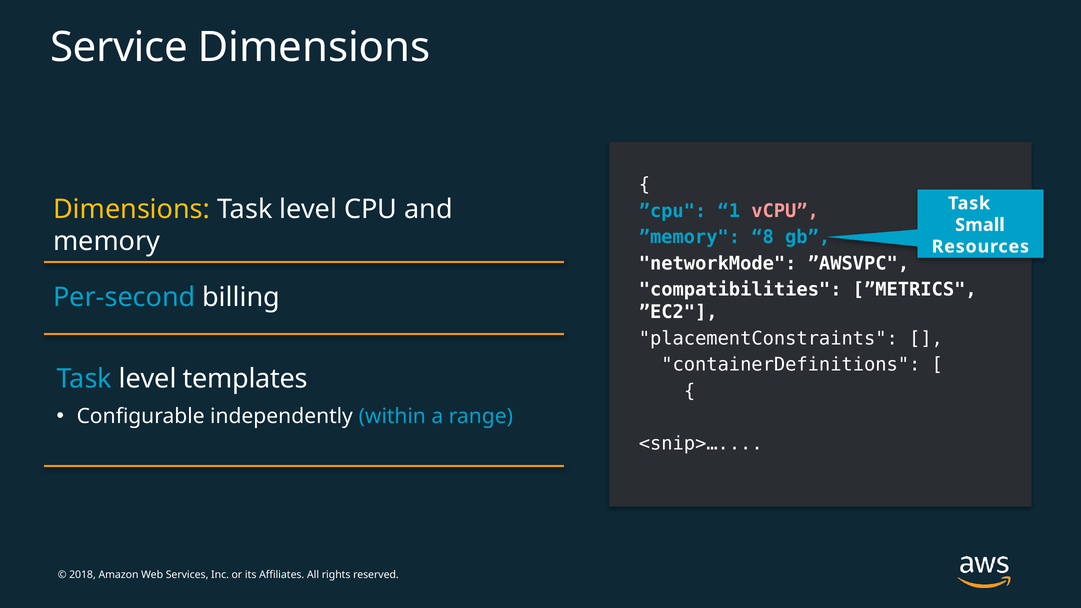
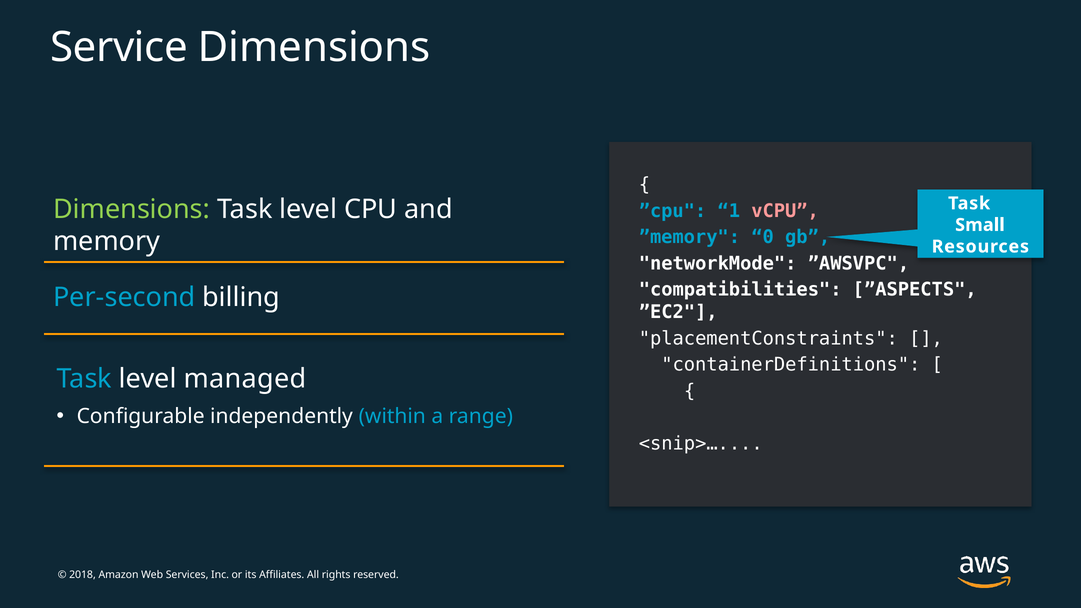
Dimensions colour: yellow -> light green (132, 209)
8: 8 -> 0 (763, 237)
”METRICS: ”METRICS -> ”ASPECTS (915, 290)
templates: templates -> managed (245, 379)
